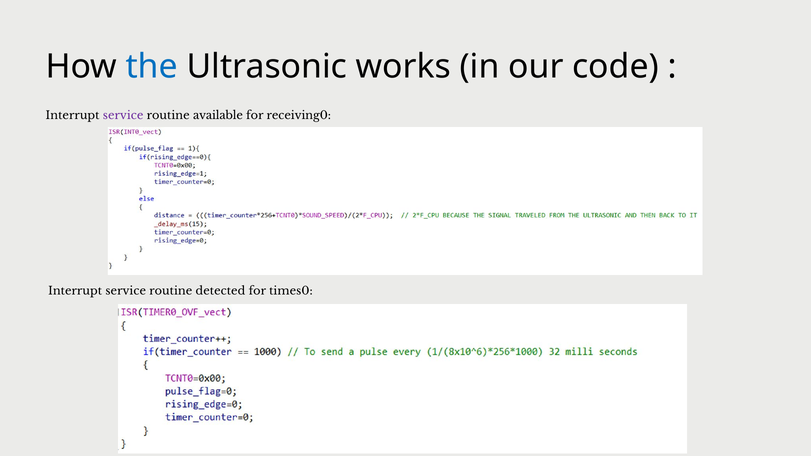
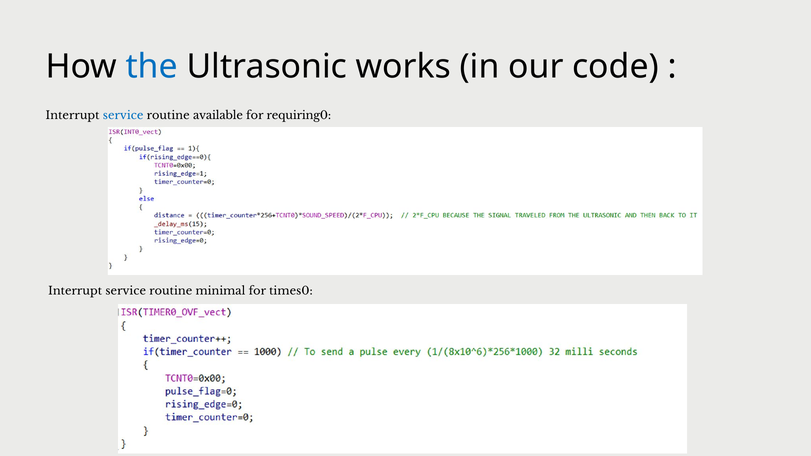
service colour: purple -> blue (123, 115)
receiving0: receiving0 -> requiring0 (299, 115)
detected: detected -> minimal (220, 291)
